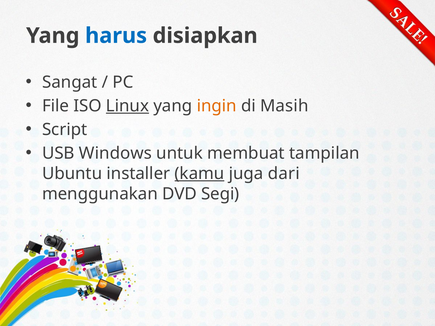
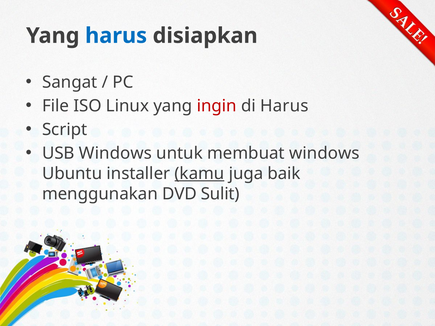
Linux underline: present -> none (127, 106)
ingin colour: orange -> red (217, 106)
di Masih: Masih -> Harus (284, 106)
membuat tampilan: tampilan -> windows (324, 153)
dari: dari -> baik (284, 174)
Segi: Segi -> Sulit (220, 194)
